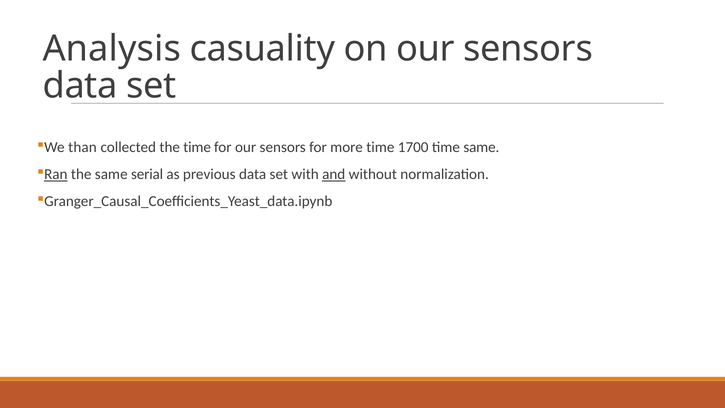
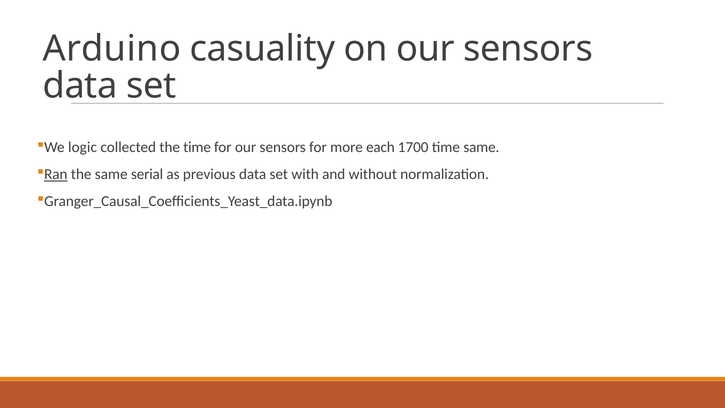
Analysis: Analysis -> Arduino (112, 49)
than: than -> logic (82, 147)
more time: time -> each (380, 147)
and underline: present -> none (334, 174)
